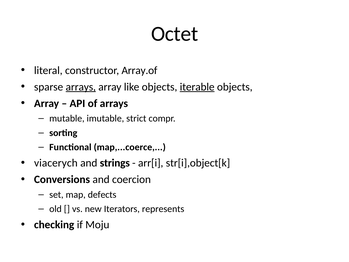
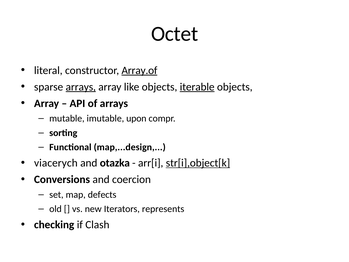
Array.of underline: none -> present (139, 70)
strict: strict -> upon (136, 118)
map,...coerce: map,...coerce -> map,...design (130, 147)
strings: strings -> otazka (115, 163)
str[i],object[k underline: none -> present (198, 163)
Moju: Moju -> Clash (97, 224)
